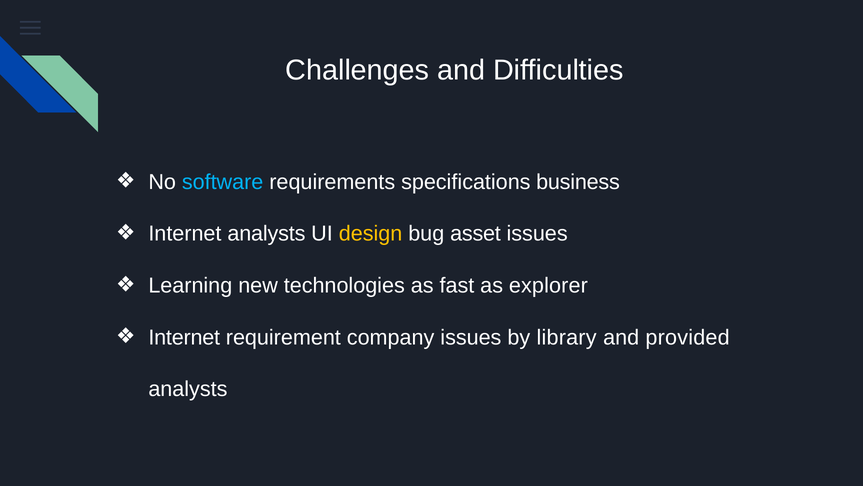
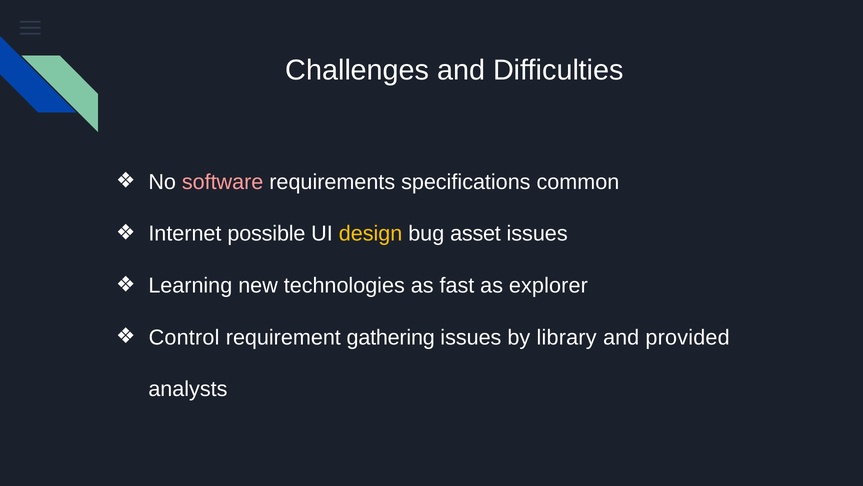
software colour: light blue -> pink (223, 182)
business: business -> common (578, 182)
Internet analysts: analysts -> possible (266, 234)
Internet: Internet -> Control (184, 337)
company: company -> gathering (391, 337)
